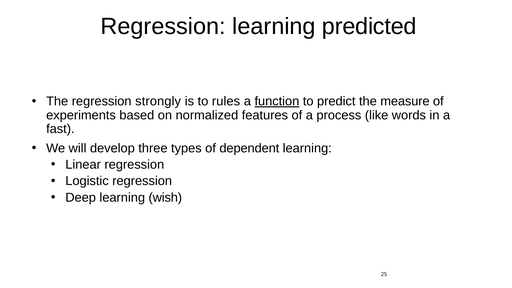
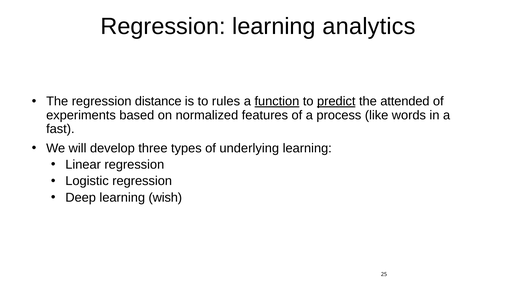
predicted: predicted -> analytics (369, 26)
strongly: strongly -> distance (158, 101)
predict underline: none -> present (336, 101)
measure: measure -> attended (405, 101)
dependent: dependent -> underlying (249, 148)
